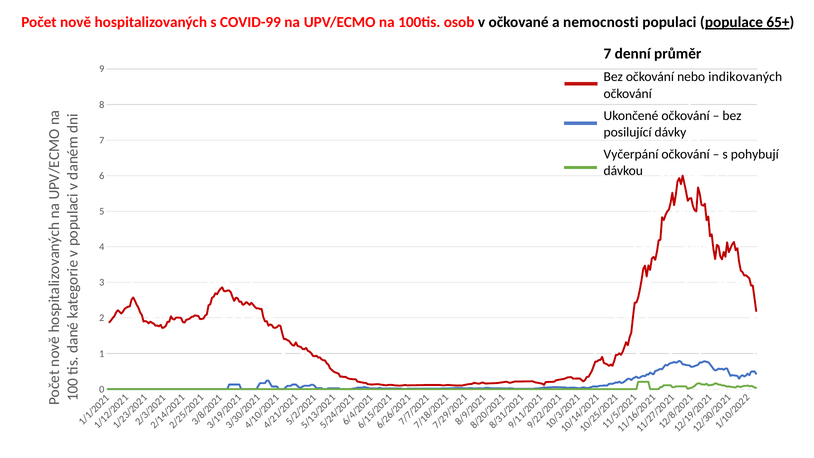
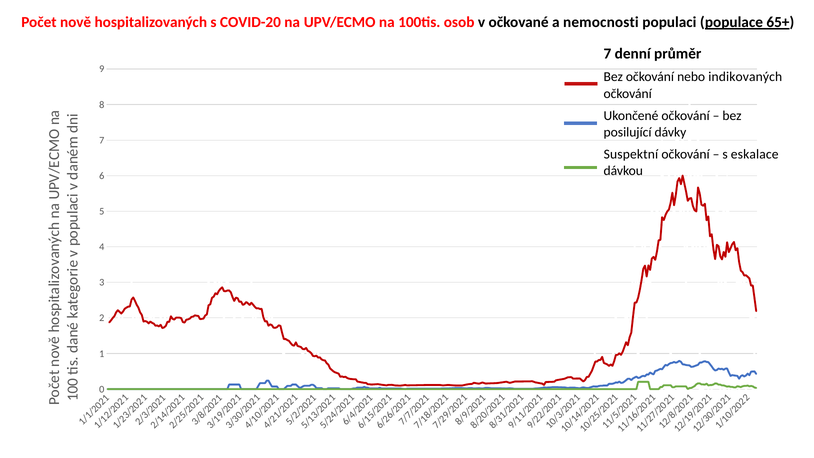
COVID-99: COVID-99 -> COVID-20 (250, 22)
Vyčerpání: Vyčerpání -> Suspektní (631, 154)
pohybují: pohybují -> eskalace (755, 154)
